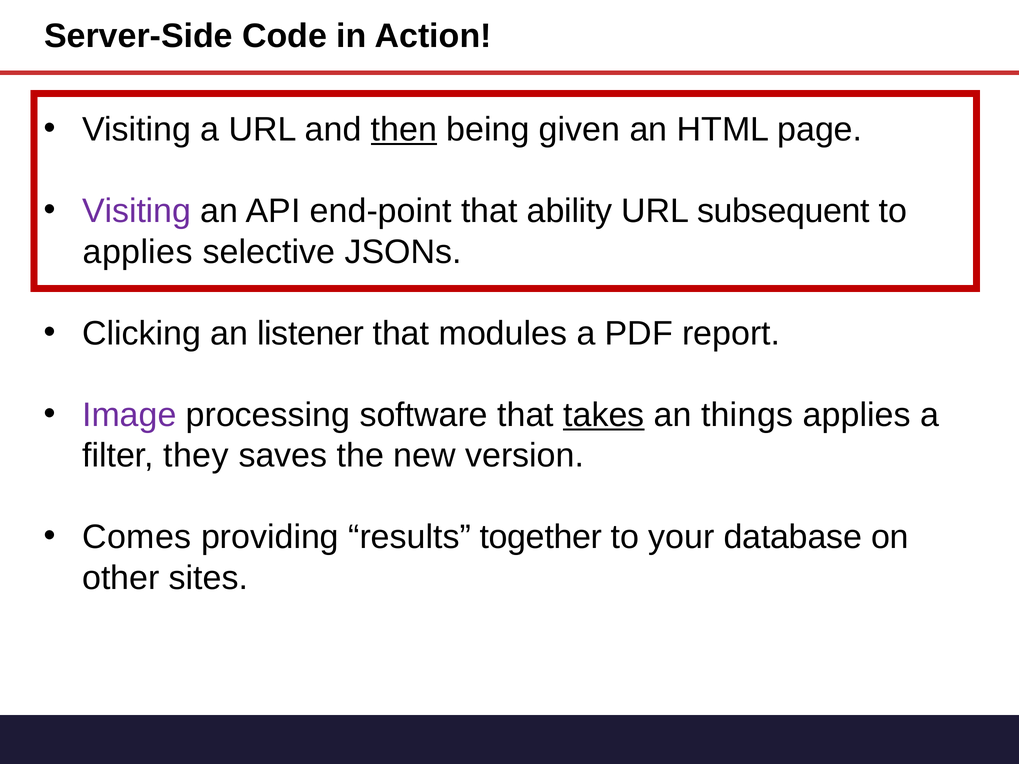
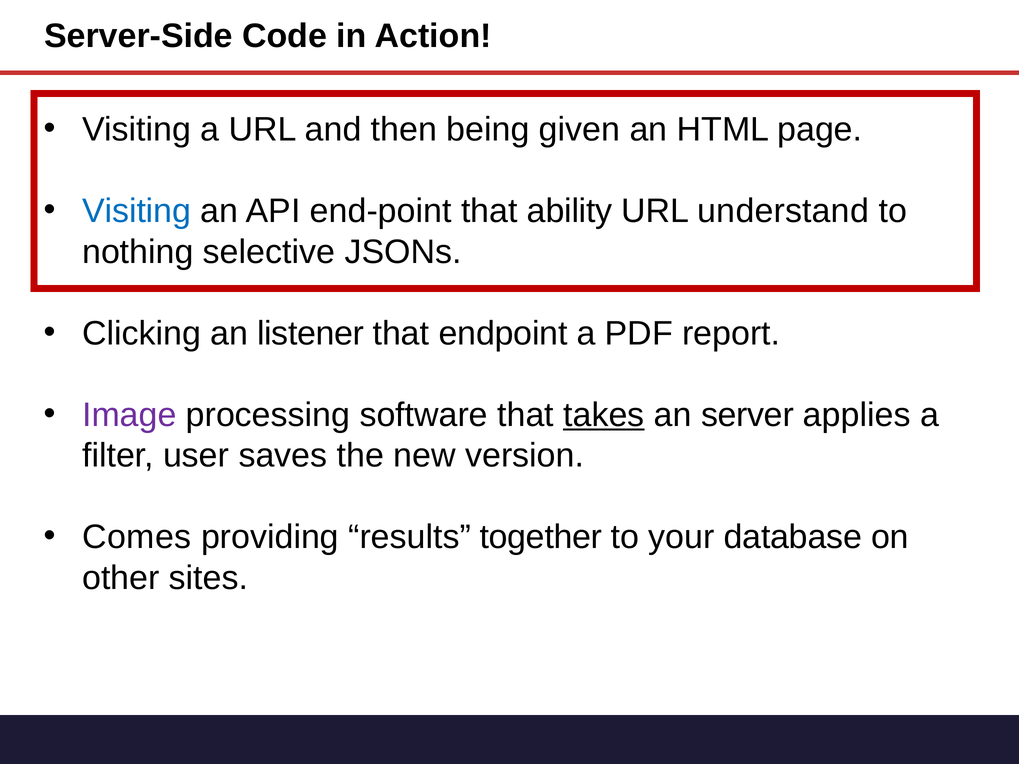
then underline: present -> none (404, 130)
Visiting colour: purple -> blue (137, 211)
subsequent: subsequent -> understand (783, 211)
applies: applies -> nothing (138, 252)
modules: modules -> endpoint (503, 333)
things: things -> server (747, 415)
they: they -> user (196, 456)
